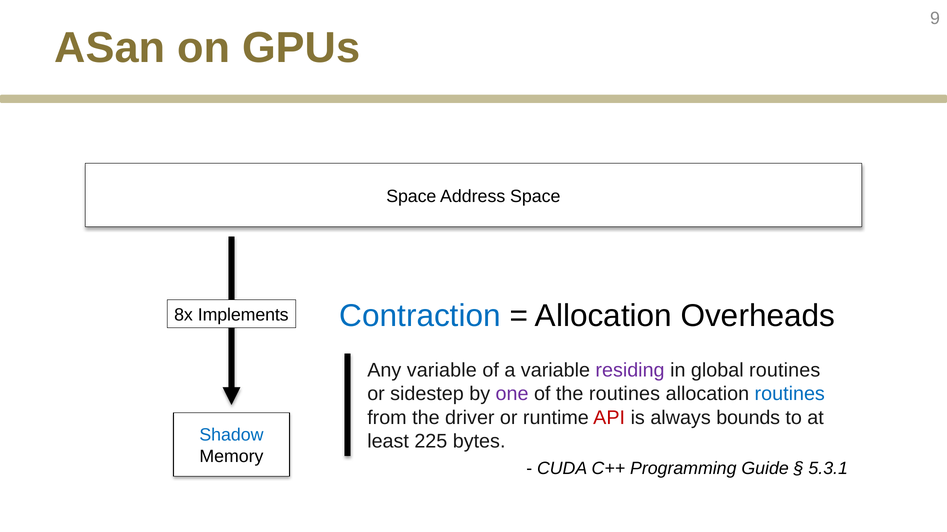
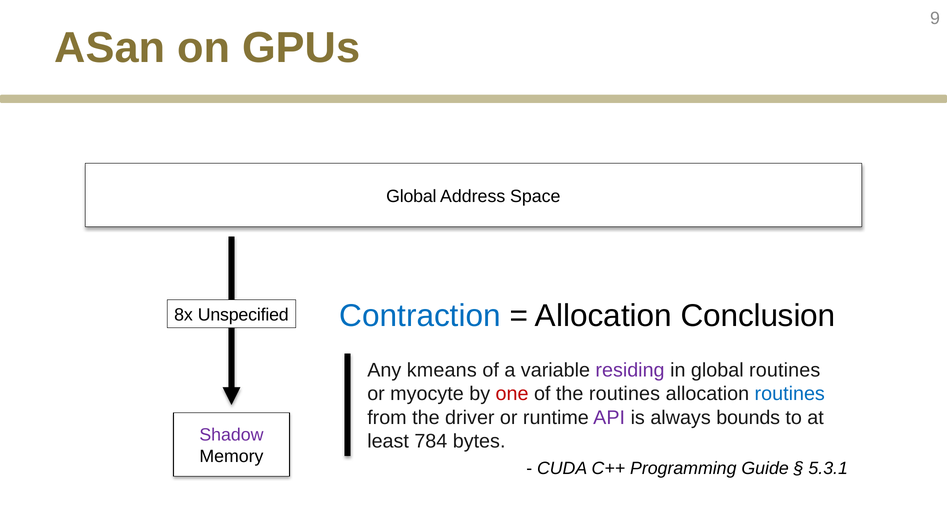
Space: Space -> Global (411, 197)
Overheads: Overheads -> Conclusion (758, 316)
Implements: Implements -> Unspecified (243, 315)
Any variable: variable -> kmeans (442, 371)
sidestep: sidestep -> myocyte (427, 394)
one colour: purple -> red (512, 394)
API colour: red -> purple (609, 418)
Shadow colour: blue -> purple (231, 436)
225: 225 -> 784 (431, 442)
